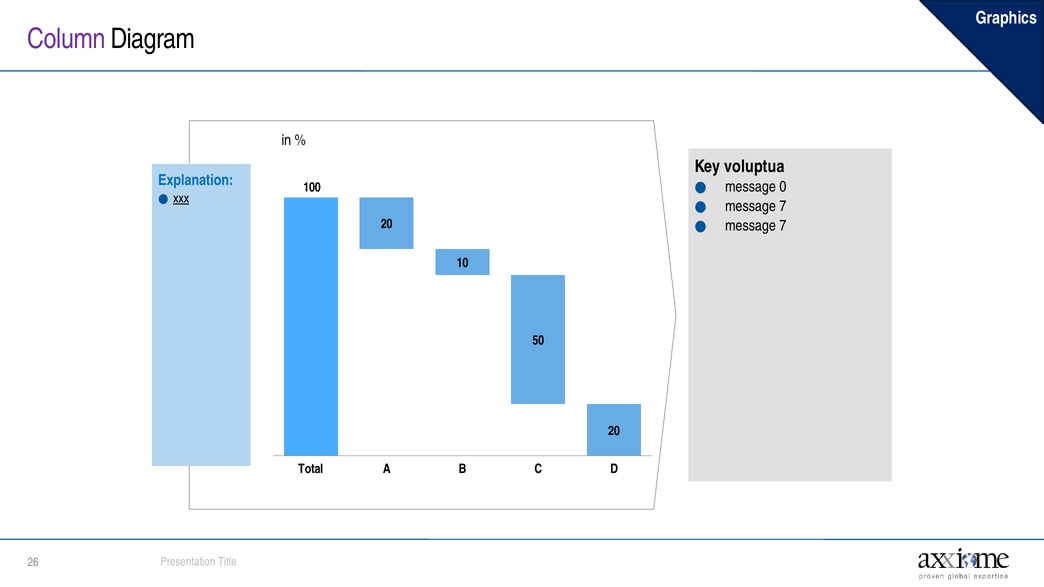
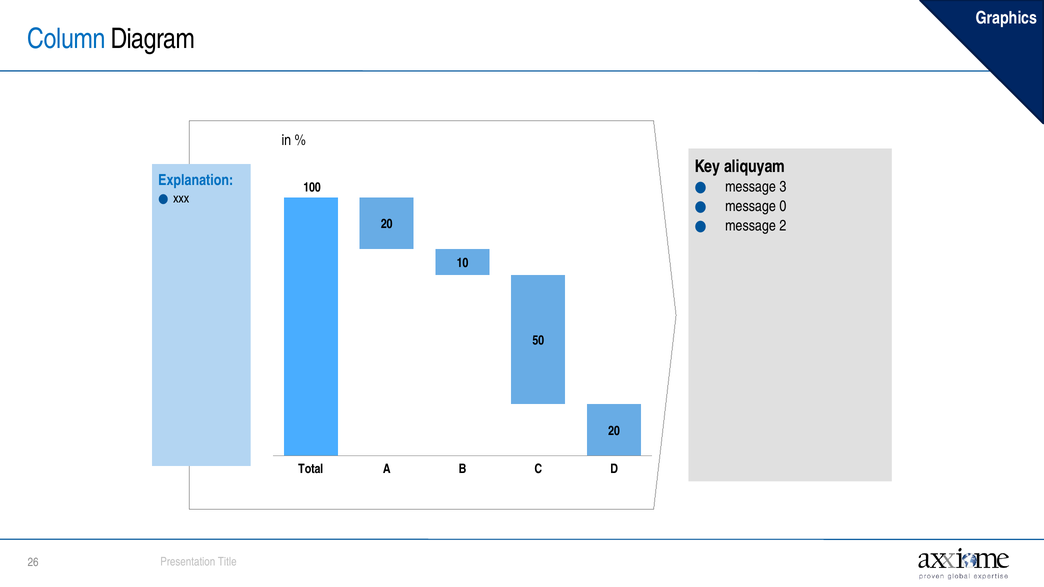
Column colour: purple -> blue (66, 39)
voluptua: voluptua -> aliquyam (755, 166)
0: 0 -> 3 (783, 187)
xxx underline: present -> none (181, 198)
7: 7 -> 0 (783, 206)
7: 7 -> 2 (783, 226)
